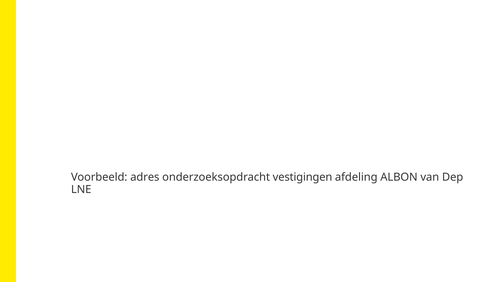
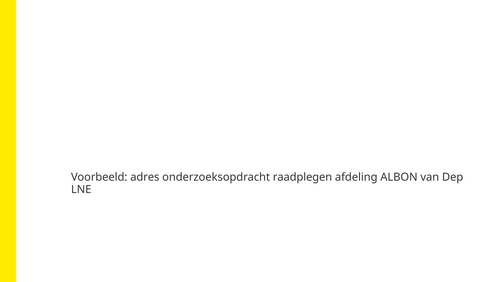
vestigingen: vestigingen -> raadplegen (303, 177)
